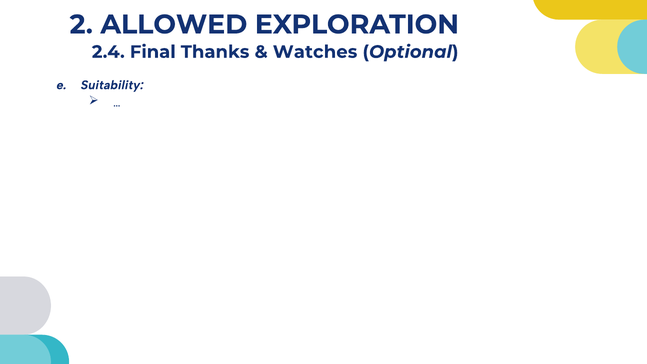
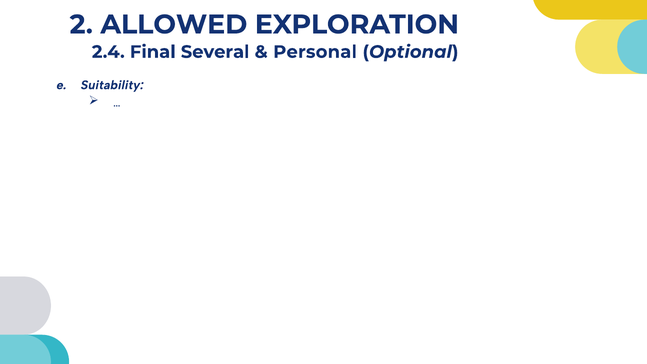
Thanks: Thanks -> Several (215, 52)
Watches: Watches -> Personal (315, 52)
